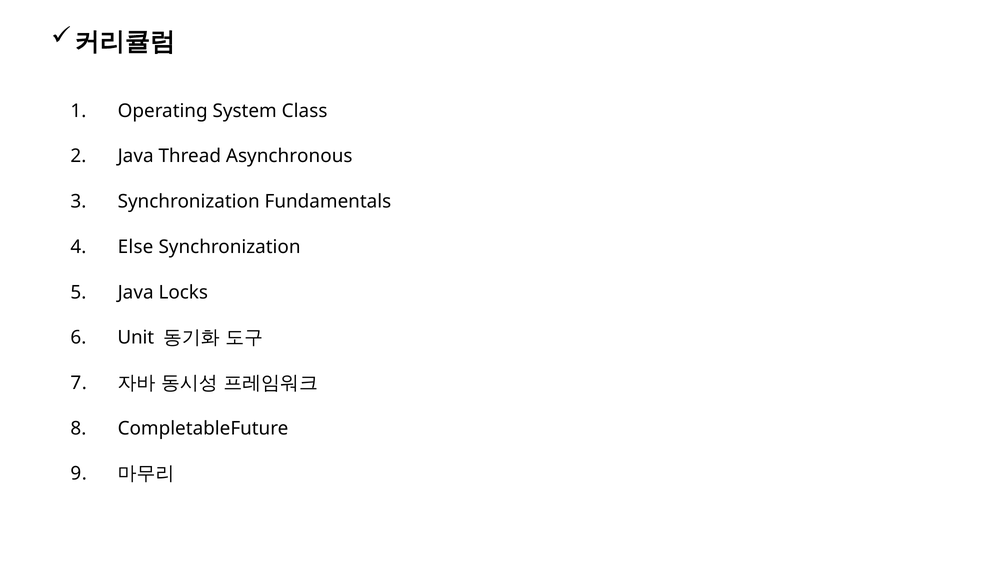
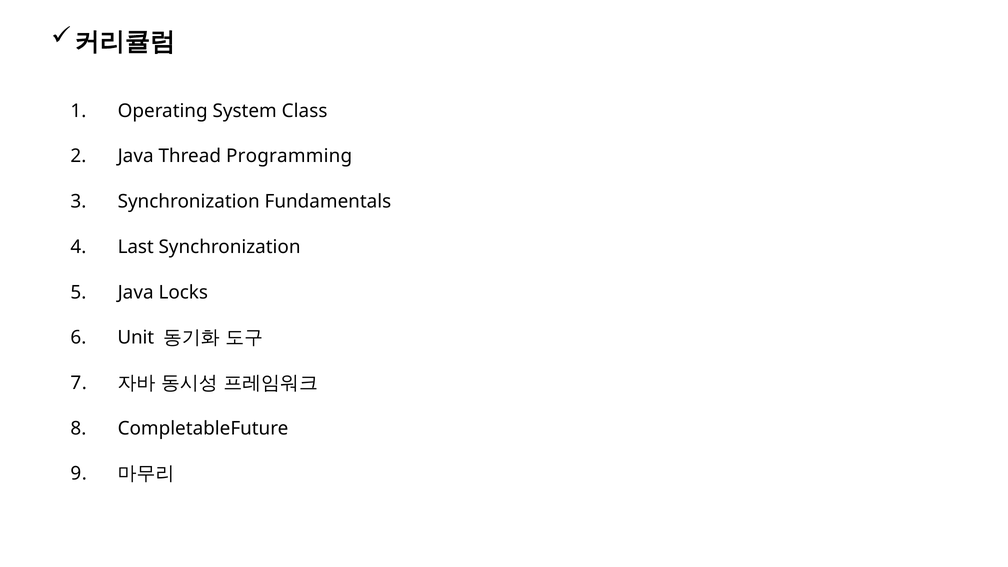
Asynchronous: Asynchronous -> Programming (289, 156)
Else: Else -> Last (136, 247)
